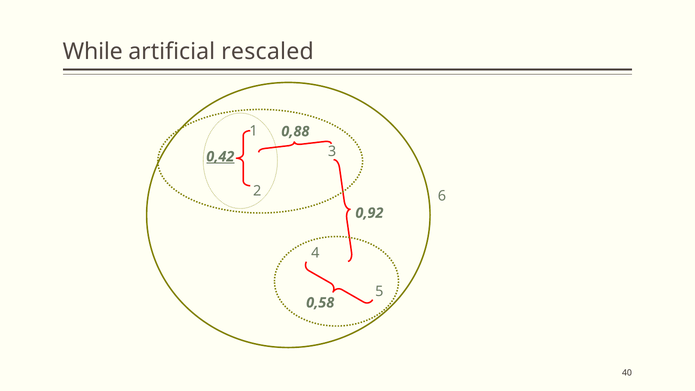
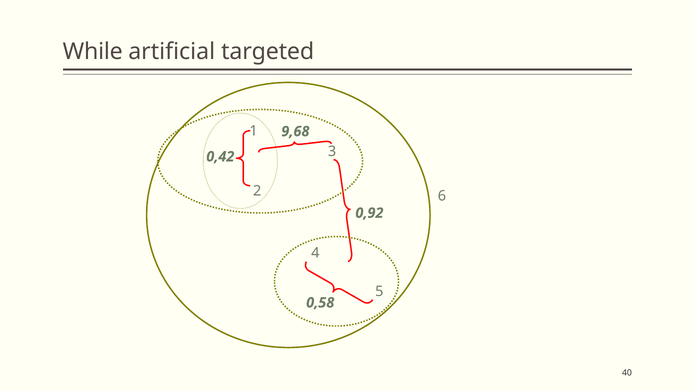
rescaled: rescaled -> targeted (268, 52)
0,88: 0,88 -> 9,68 (295, 131)
0,42 underline: present -> none (220, 157)
